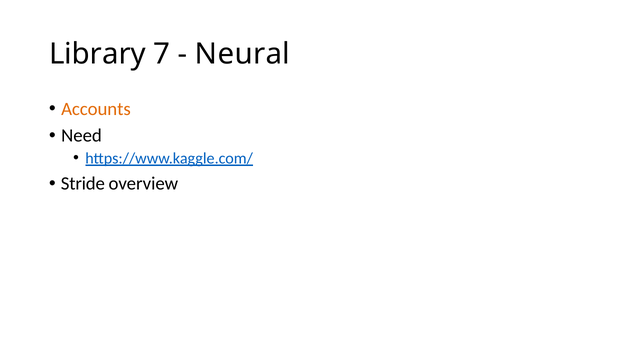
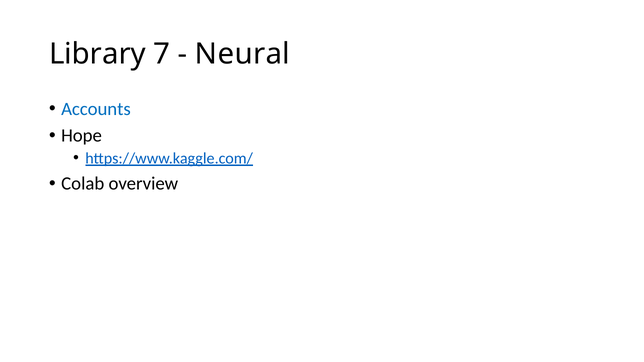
Accounts colour: orange -> blue (96, 109)
Need: Need -> Hope (82, 136)
Stride: Stride -> Colab (83, 184)
